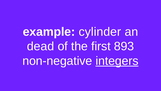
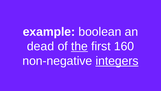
cylinder: cylinder -> boolean (100, 32)
the underline: none -> present (79, 46)
893: 893 -> 160 (124, 46)
